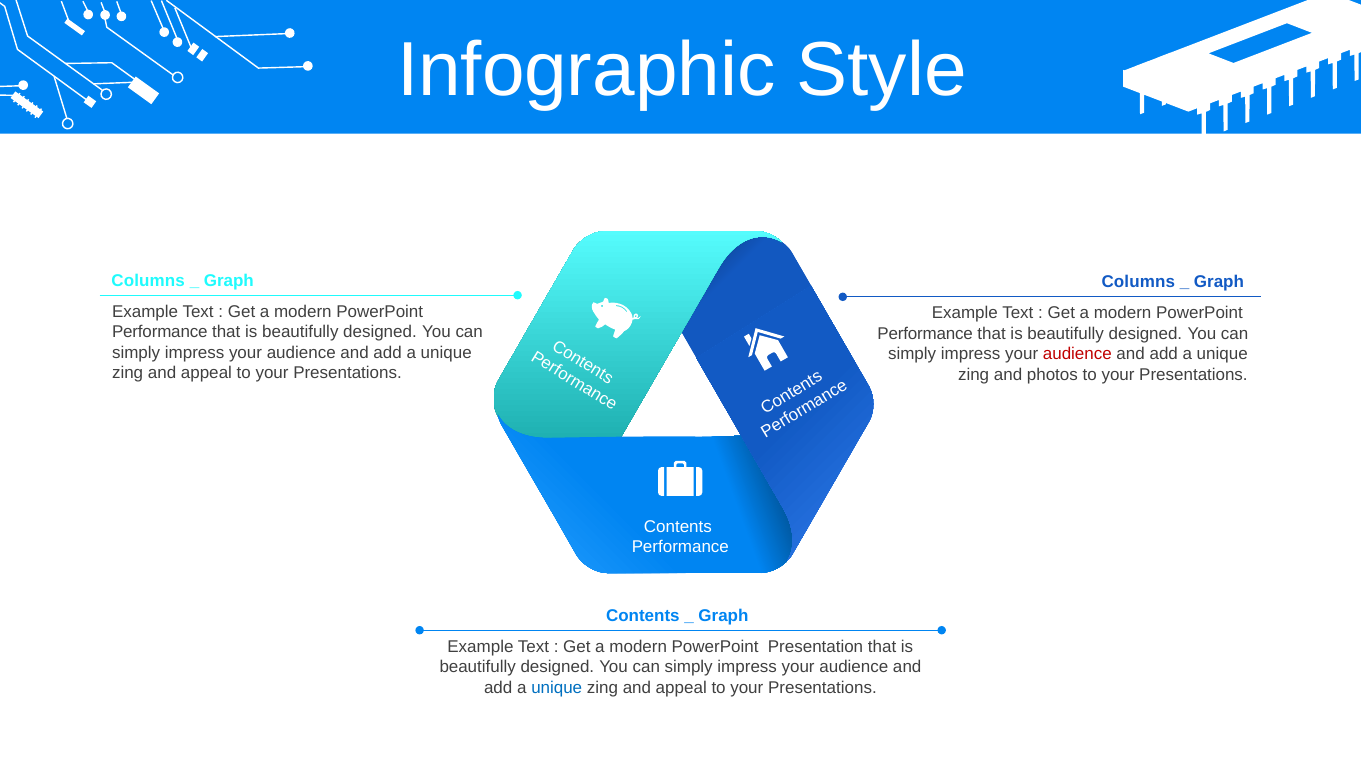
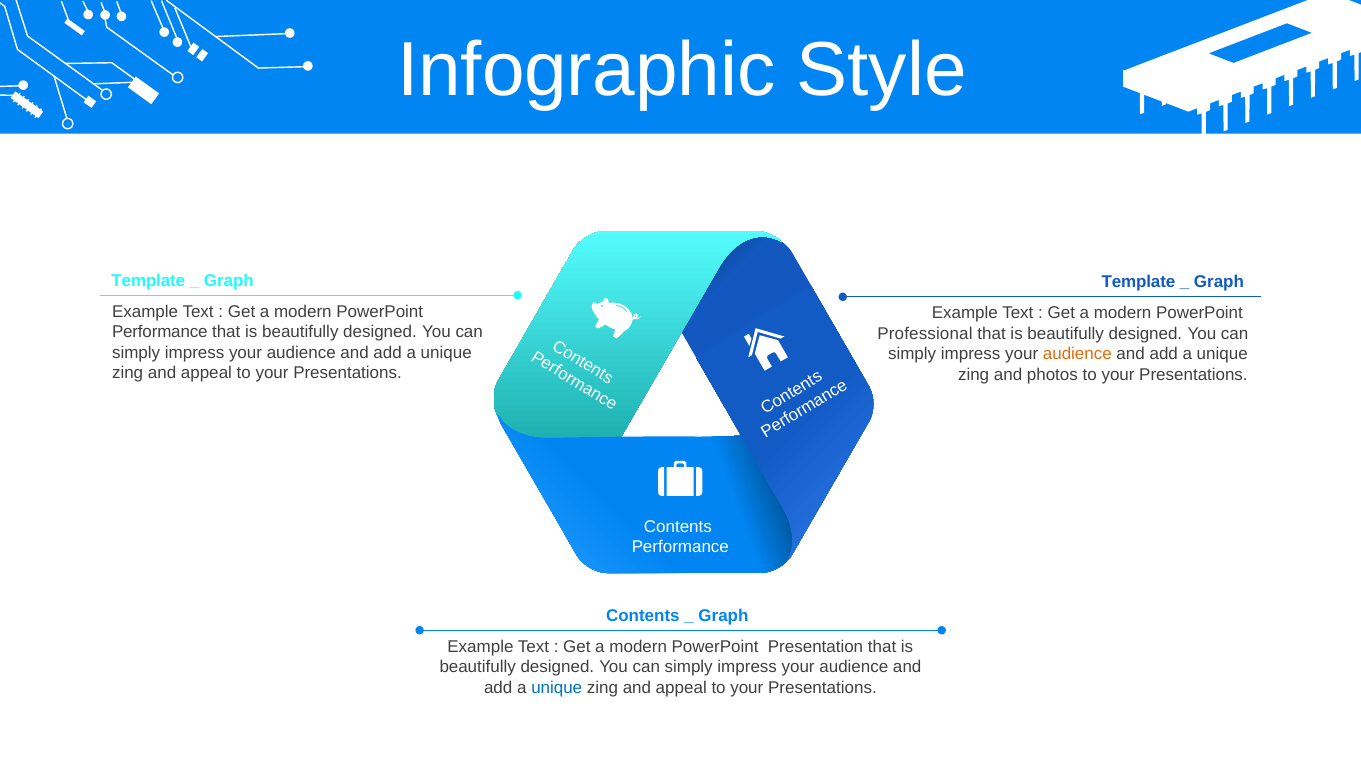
Columns: Columns -> Template (148, 280)
Columns: Columns -> Template (1138, 282)
Performance: Performance -> Professional (925, 333)
audience colour: red -> orange (1077, 354)
